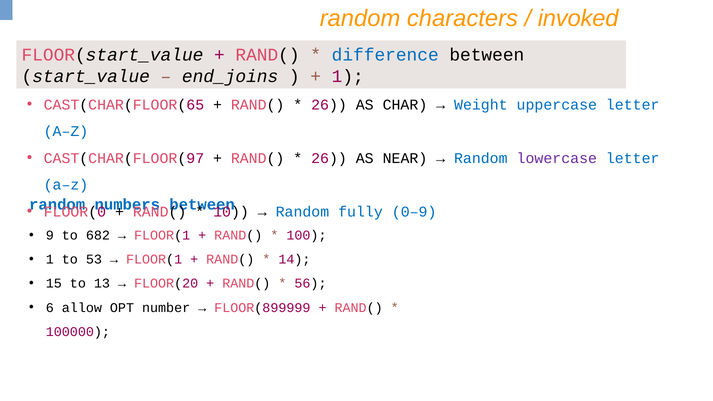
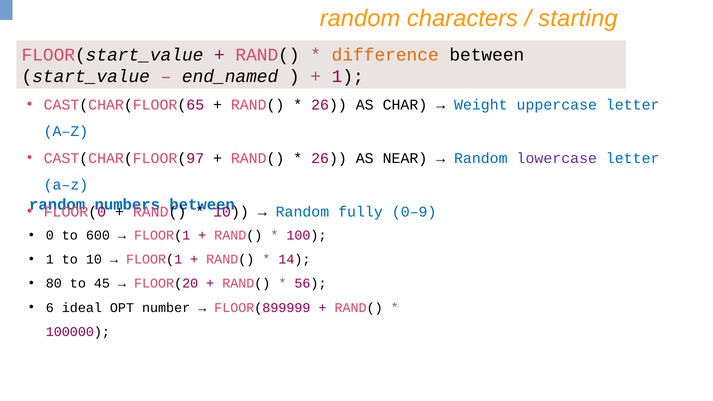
invoked: invoked -> starting (578, 19)
difference colour: blue -> orange (385, 55)
end_joins: end_joins -> end_named (230, 76)
9: 9 -> 0 (50, 235)
682: 682 -> 600 (98, 235)
to 53: 53 -> 10 (94, 260)
15: 15 -> 80 (54, 284)
13: 13 -> 45 (102, 284)
allow: allow -> ideal (82, 308)
